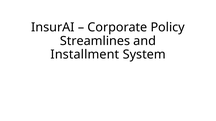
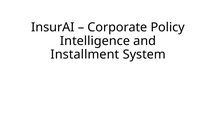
Streamlines: Streamlines -> Intelligence (95, 41)
